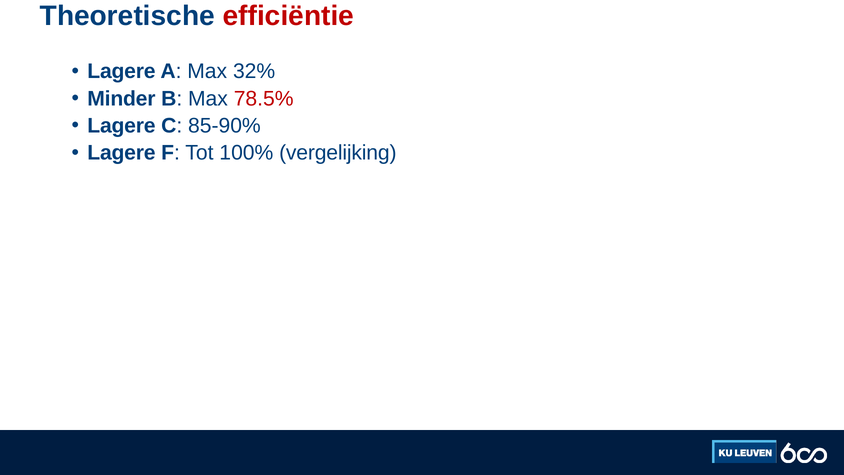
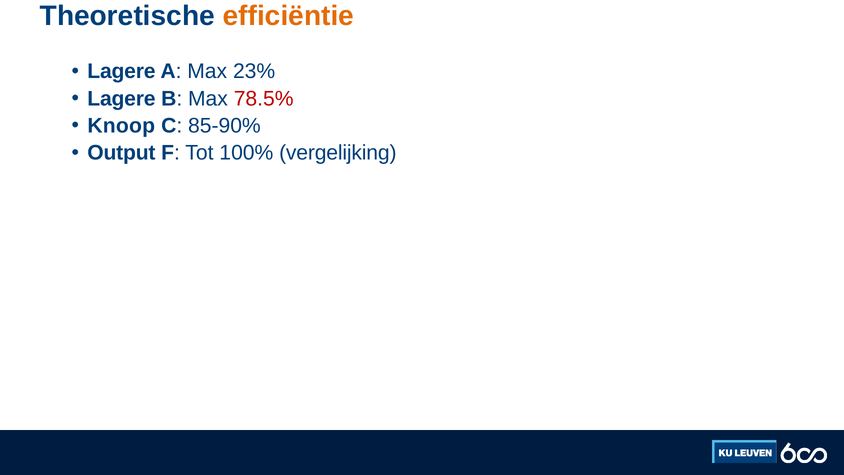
efficiëntie colour: red -> orange (288, 16)
32%: 32% -> 23% (254, 71)
Minder: Minder -> Lagere (121, 99)
Lagere: Lagere -> Knoop (121, 126)
Lagere: Lagere -> Output (121, 153)
